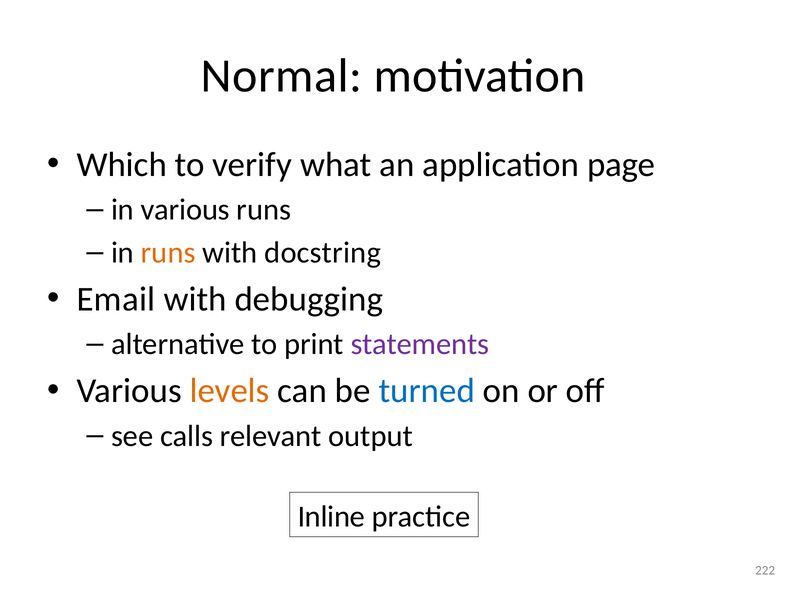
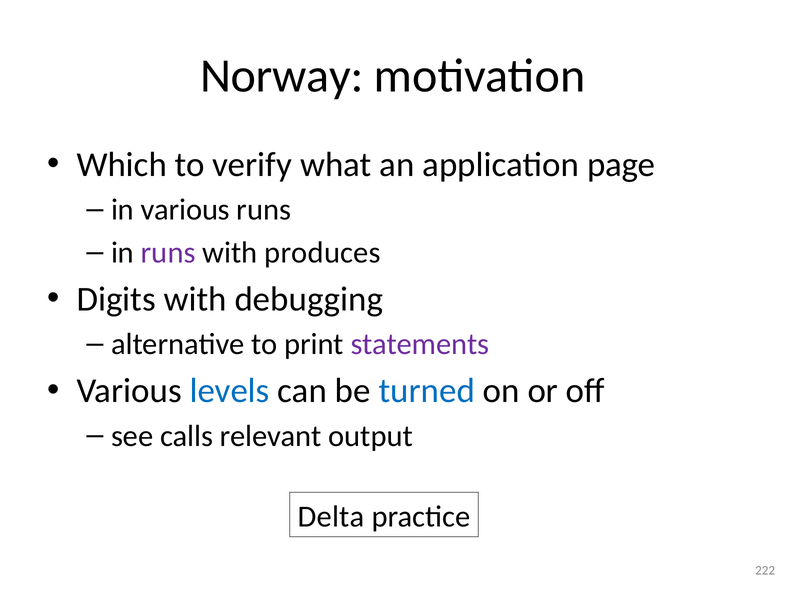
Normal: Normal -> Norway (282, 76)
runs colour: orange -> purple (168, 253)
docstring: docstring -> produces (323, 253)
Email: Email -> Digits (116, 299)
levels colour: orange -> blue (230, 391)
Inline: Inline -> Delta (331, 517)
